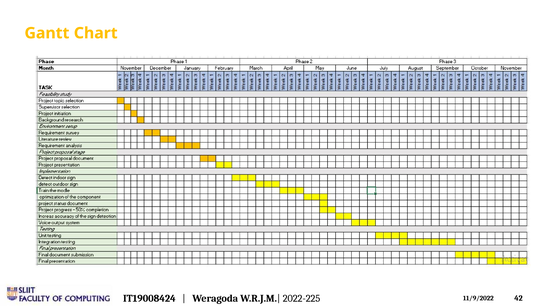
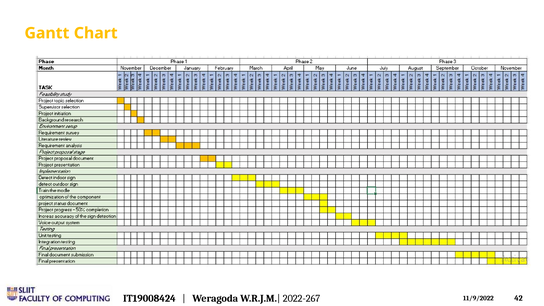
2022-225: 2022-225 -> 2022-267 (301, 298)
